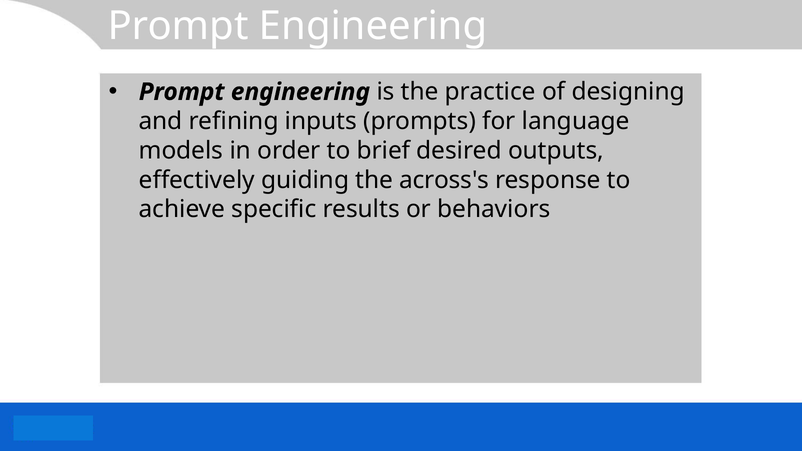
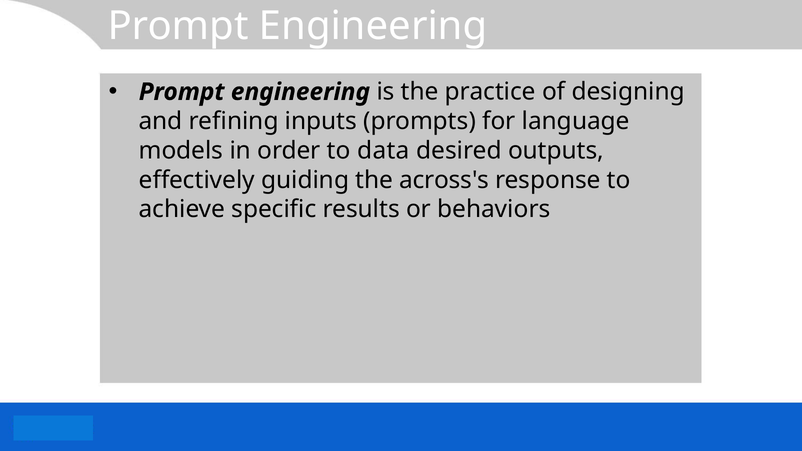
brief: brief -> data (383, 151)
